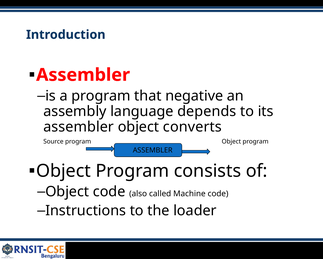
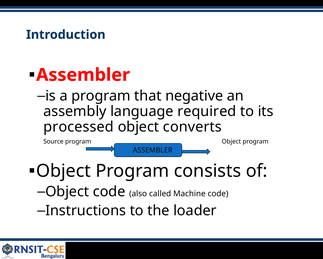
depends: depends -> required (207, 111)
assembler: assembler -> processed (79, 127)
